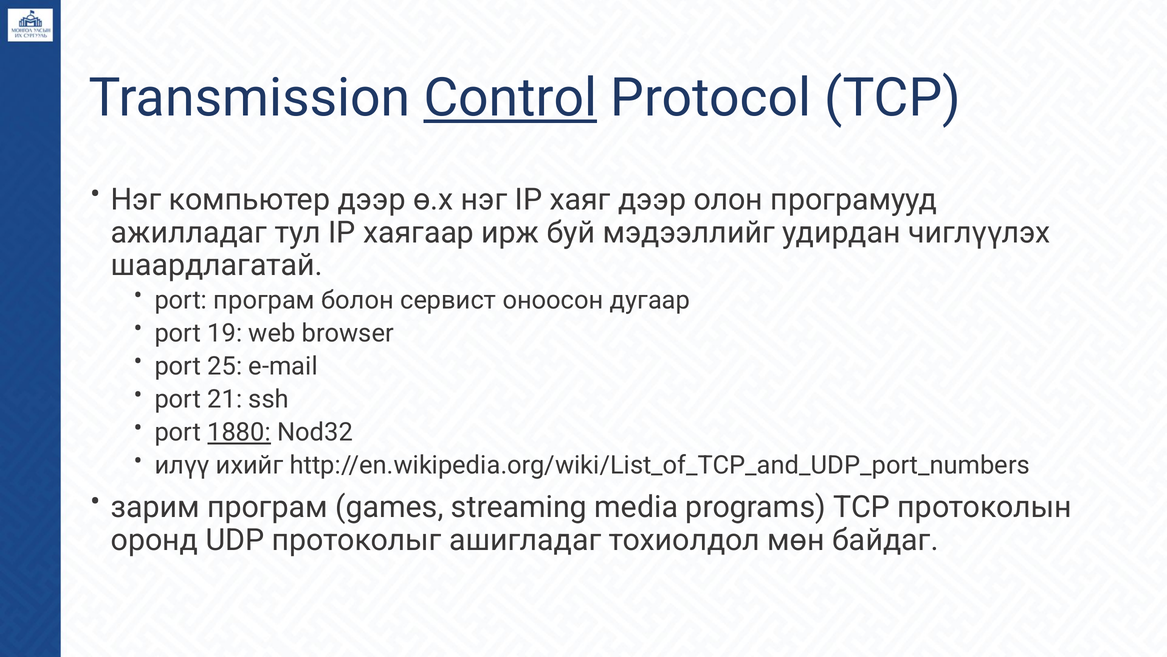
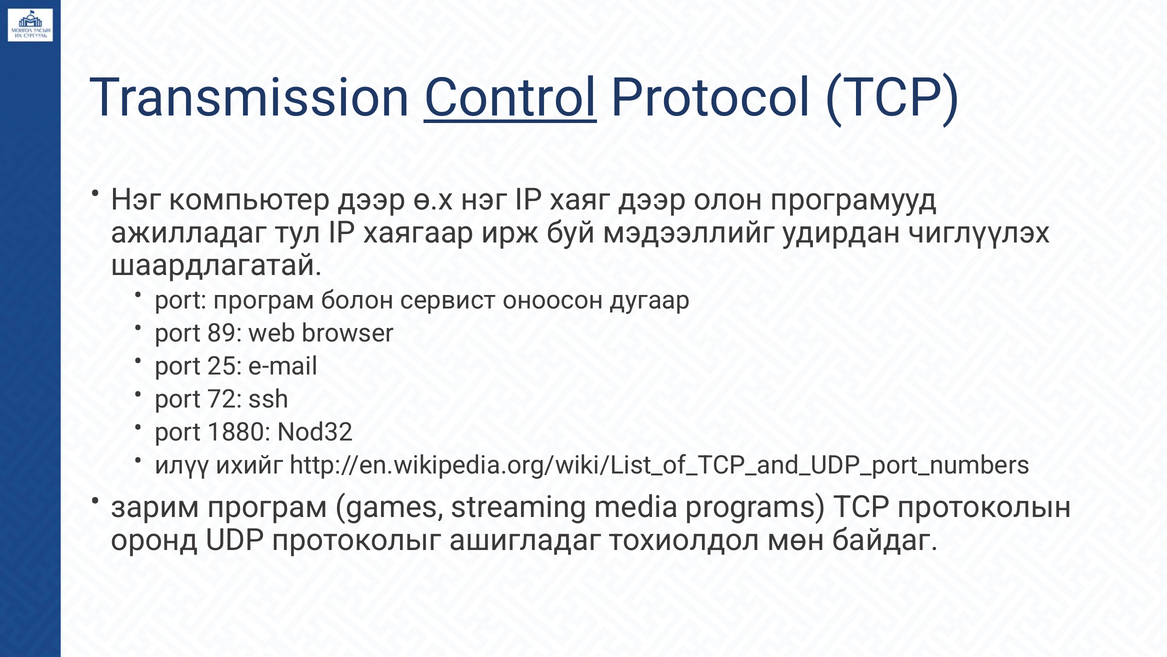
19: 19 -> 89 (225, 333)
21: 21 -> 72 (225, 399)
1880 underline: present -> none (239, 432)
